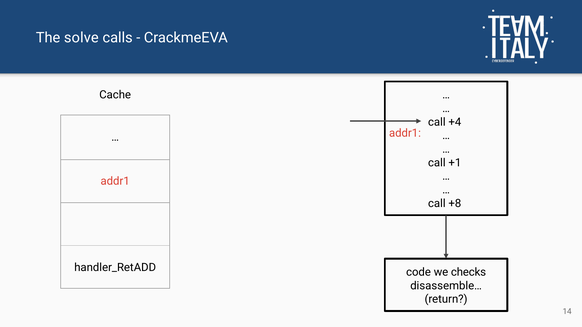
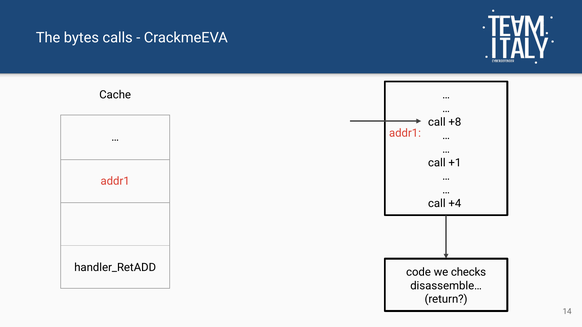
solve: solve -> bytes (81, 38)
+4: +4 -> +8 (455, 122)
+8: +8 -> +4 (455, 204)
